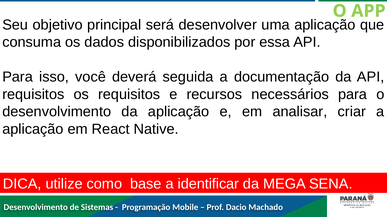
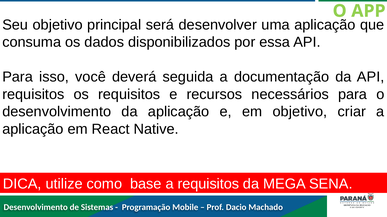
em analisar: analisar -> objetivo (300, 112)
a identificar: identificar -> requisitos (208, 184)
